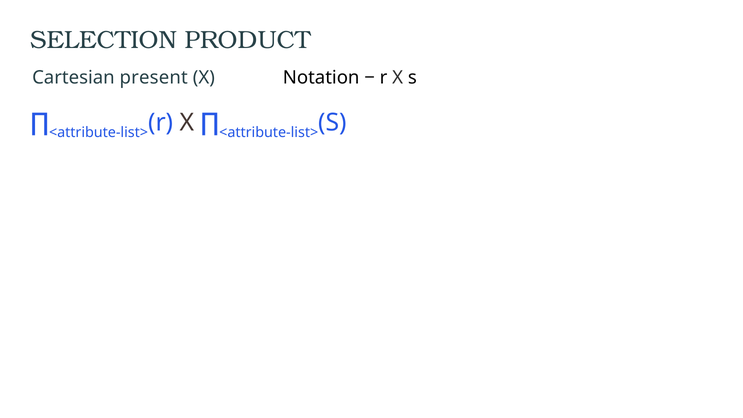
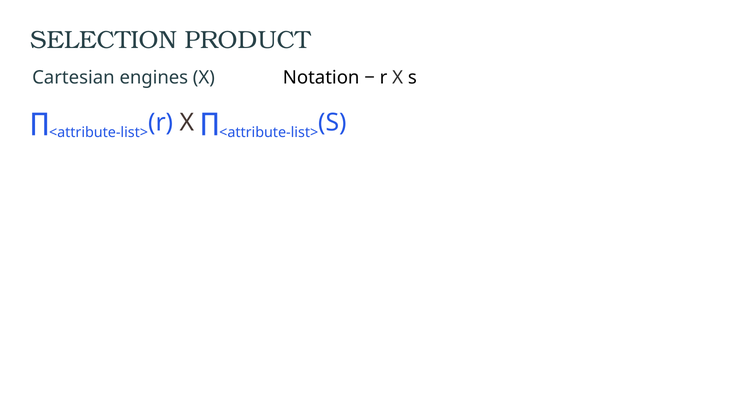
present: present -> engines (154, 78)
